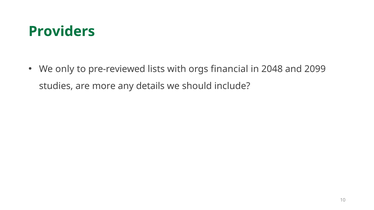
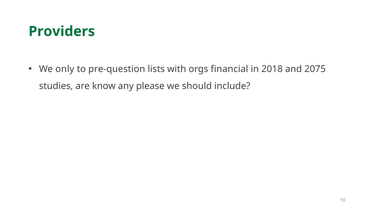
pre-reviewed: pre-reviewed -> pre-question (117, 69)
2048: 2048 -> 2018 (272, 69)
2099: 2099 -> 2075 (315, 69)
more: more -> know (104, 86)
details: details -> please (150, 86)
